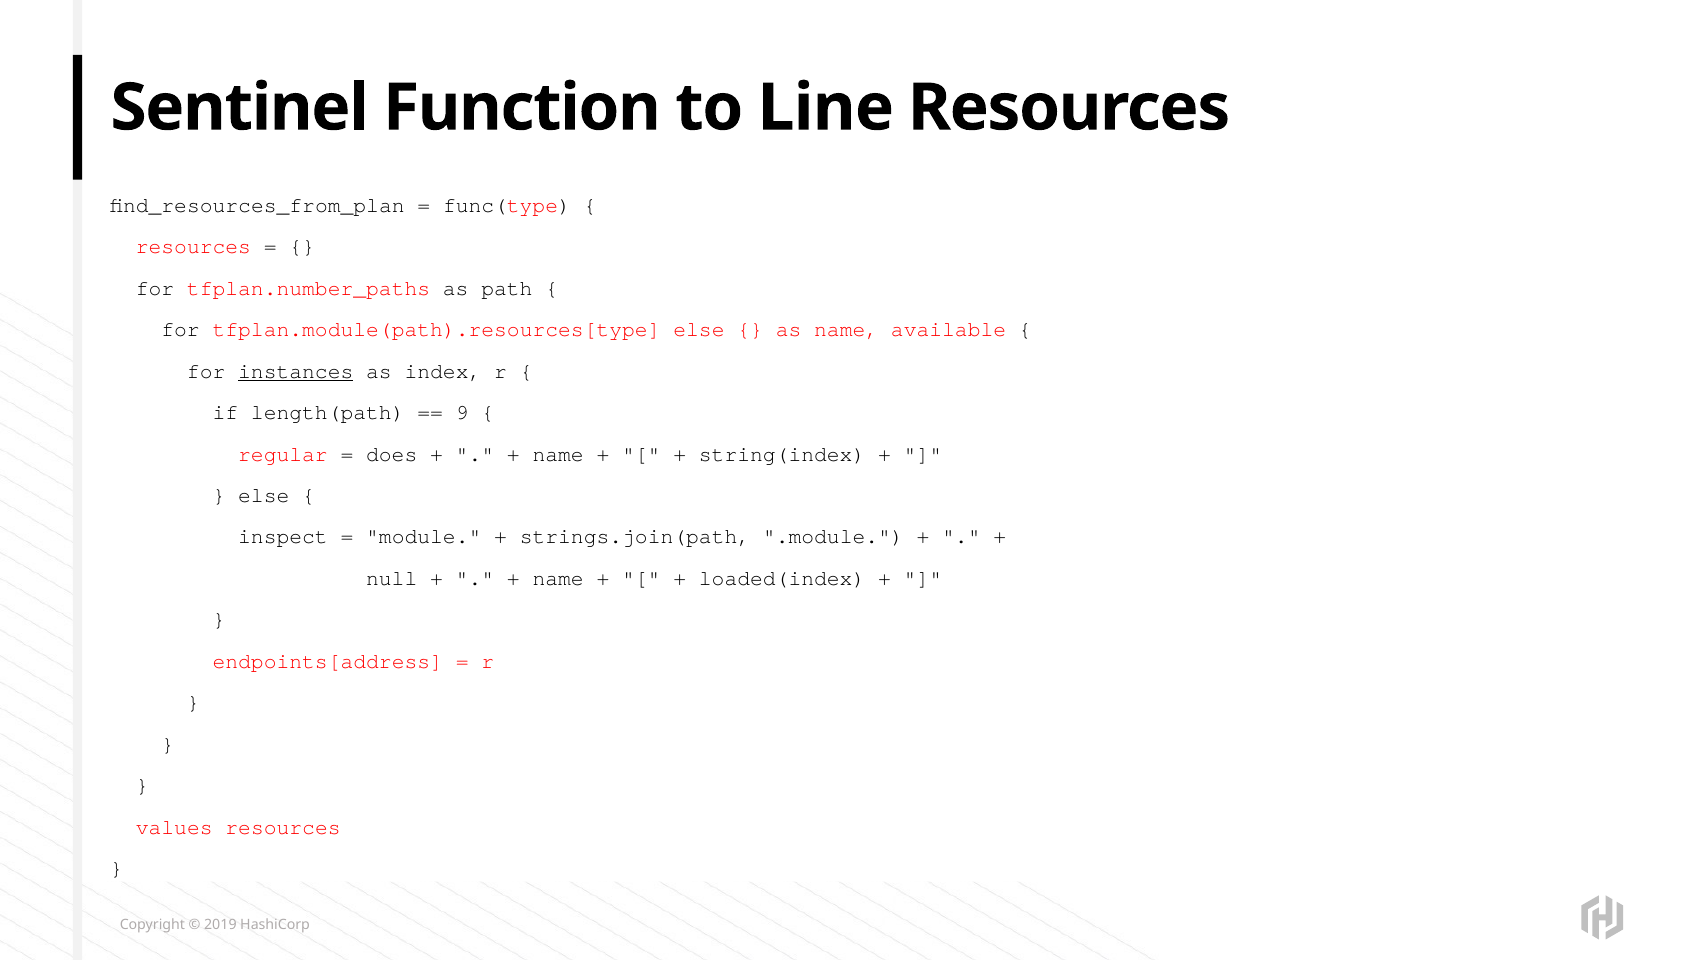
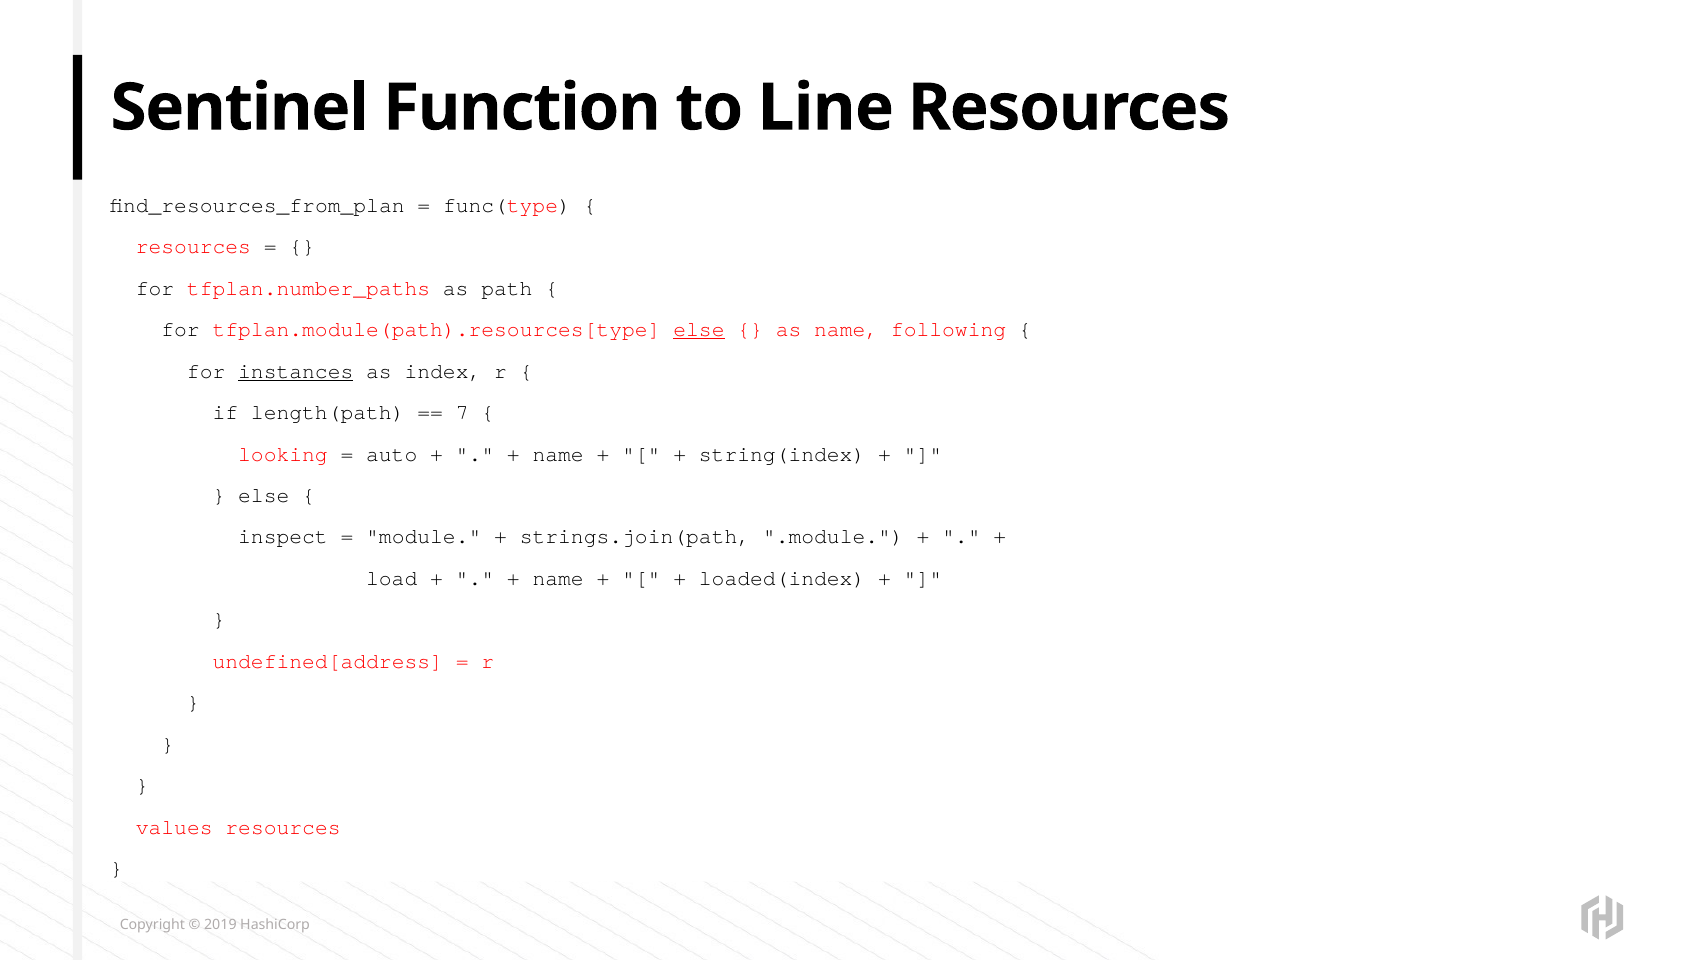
else underline: none -> present (699, 329)
available: available -> following (949, 329)
9: 9 -> 7 (462, 412)
regular: regular -> looking (283, 454)
does: does -> auto (392, 454)
null: null -> load (392, 578)
endpoints[address: endpoints[address -> undefined[address (328, 661)
